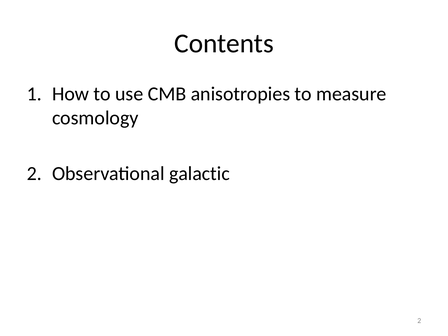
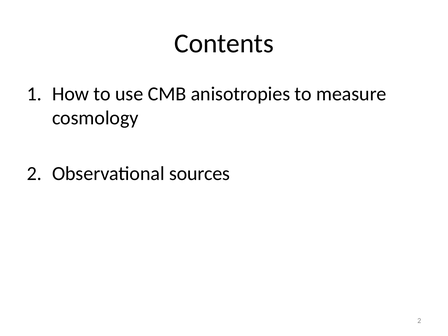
galactic: galactic -> sources (200, 174)
